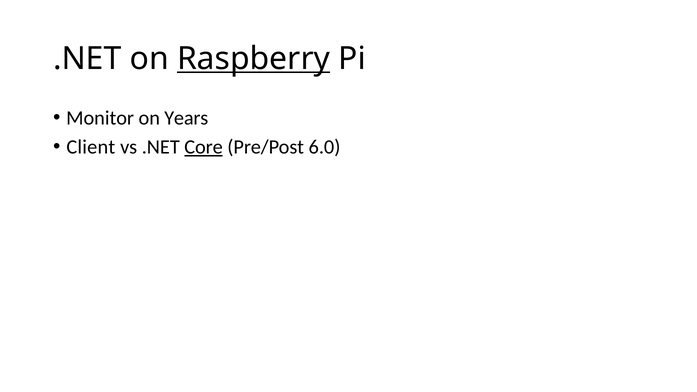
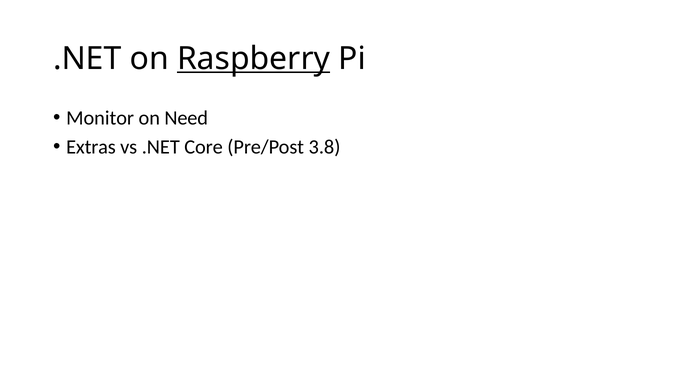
Years: Years -> Need (186, 118)
Client: Client -> Extras (91, 147)
Core underline: present -> none (204, 147)
6.0: 6.0 -> 3.8 (325, 147)
